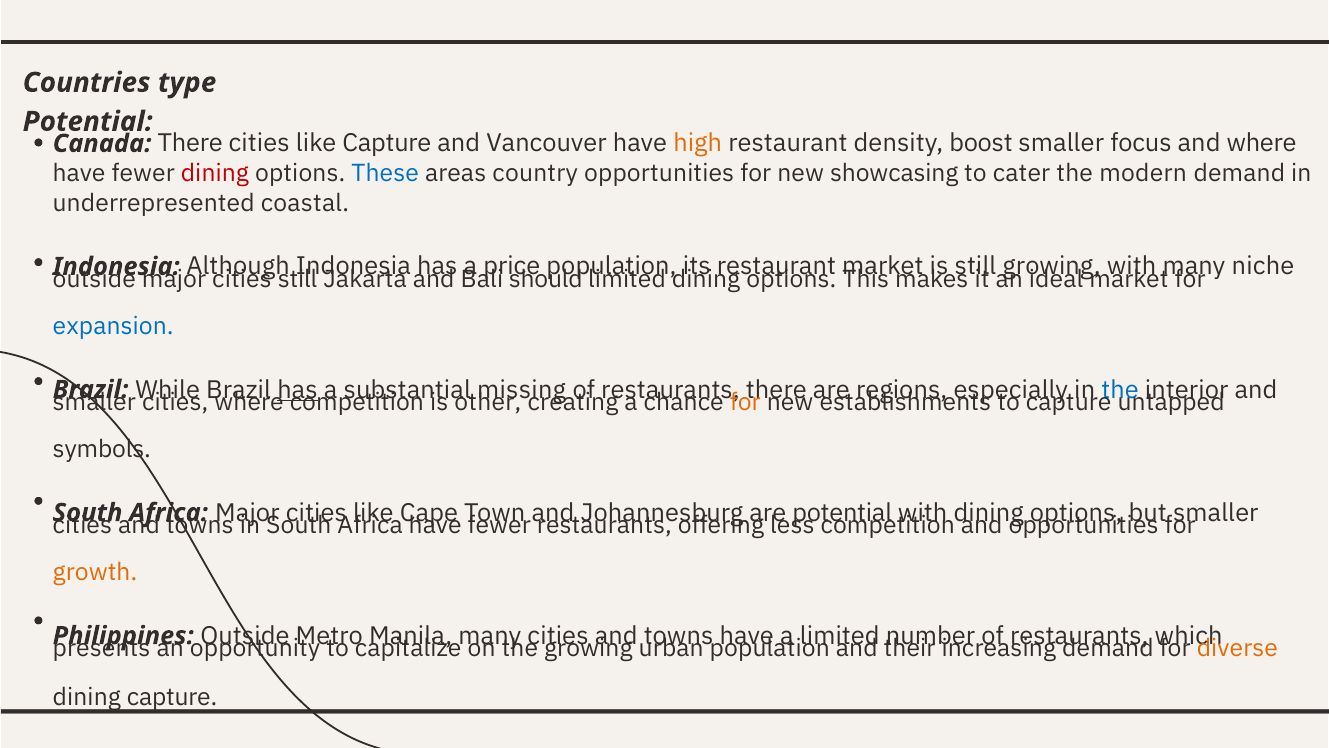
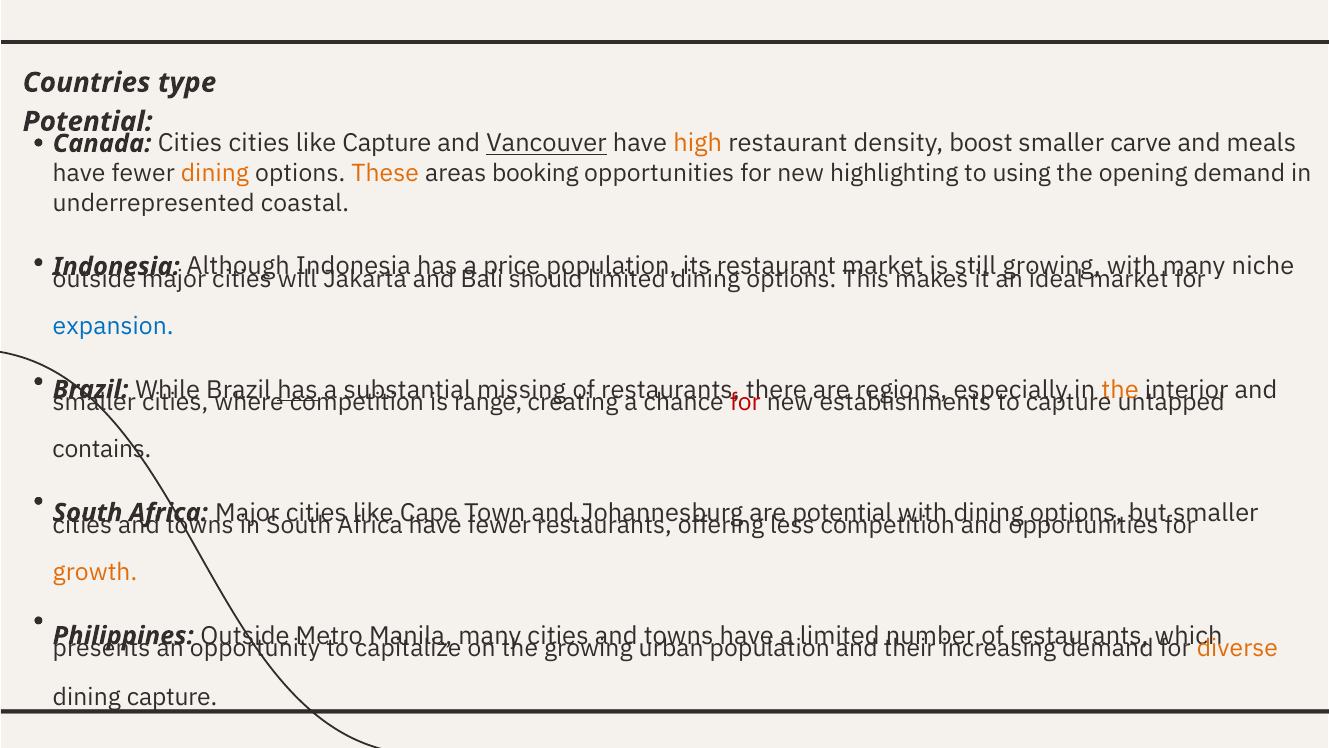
Canada There: There -> Cities (190, 143)
Vancouver underline: none -> present (546, 143)
focus: focus -> carve (1141, 143)
and where: where -> meals (1261, 143)
dining colour: red -> orange (215, 174)
These colour: blue -> orange (385, 174)
country: country -> booking (535, 174)
showcasing: showcasing -> highlighting (894, 174)
cater: cater -> using (1022, 174)
modern: modern -> opening (1143, 174)
still: still -> will (297, 279)
the colour: blue -> orange (1120, 389)
other: other -> range (488, 402)
for colour: orange -> red (745, 402)
symbols: symbols -> contains (102, 449)
